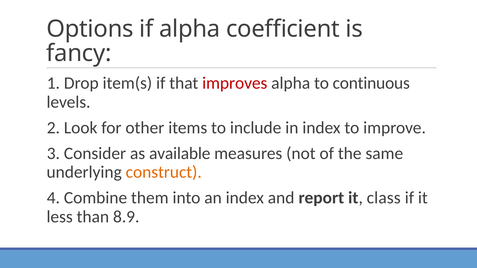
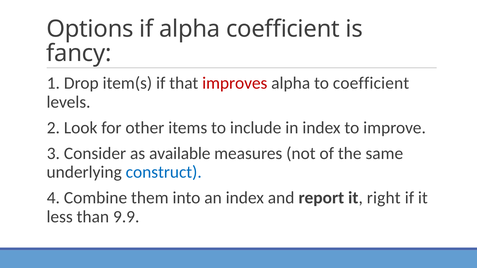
to continuous: continuous -> coefficient (371, 83)
construct colour: orange -> blue (164, 172)
class: class -> right (384, 198)
8.9: 8.9 -> 9.9 (126, 217)
